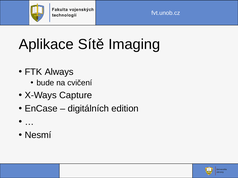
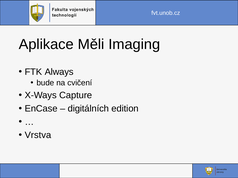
Sítě: Sítě -> Měli (91, 44)
Nesmí: Nesmí -> Vrstva (38, 135)
